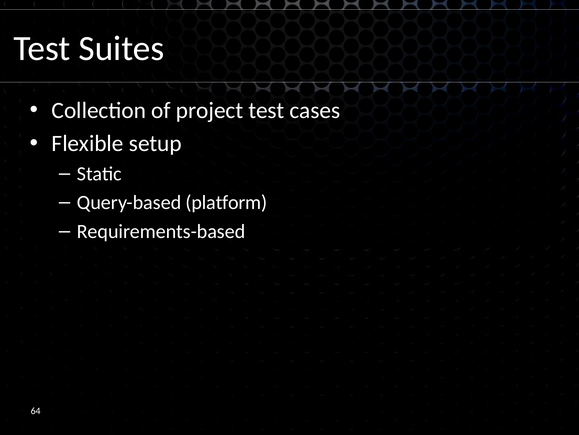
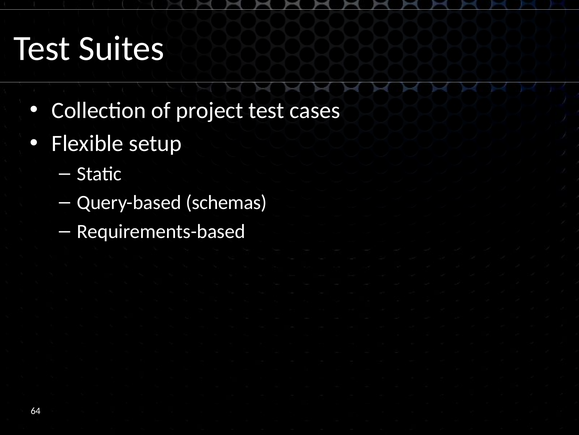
platform: platform -> schemas (226, 202)
